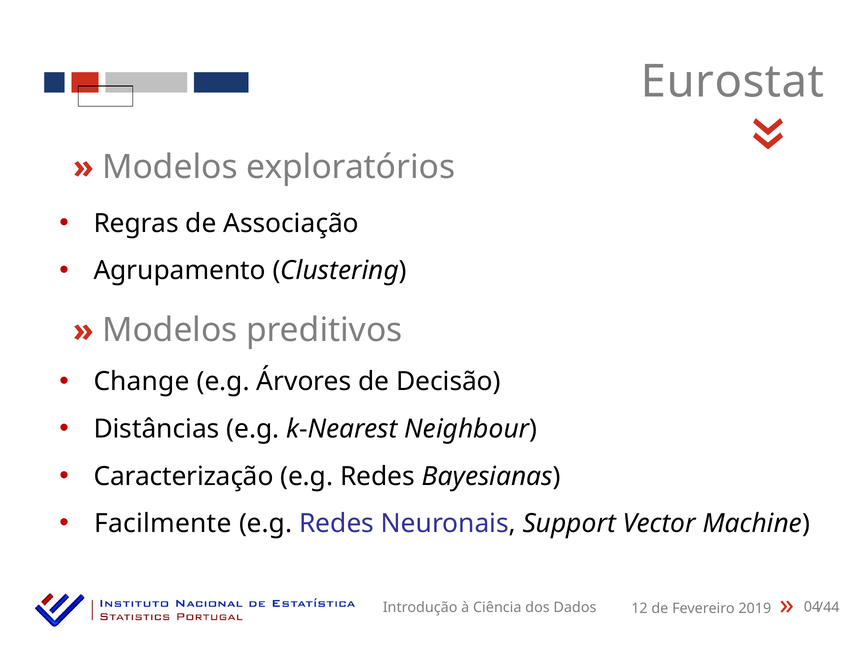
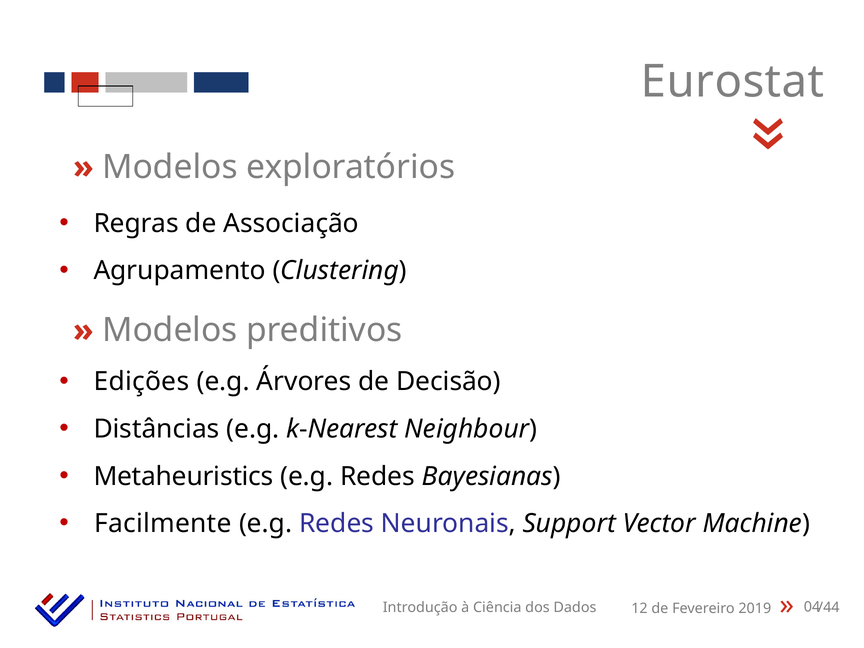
Change: Change -> Edições (142, 382)
Caracterização: Caracterização -> Metaheuristics (184, 476)
